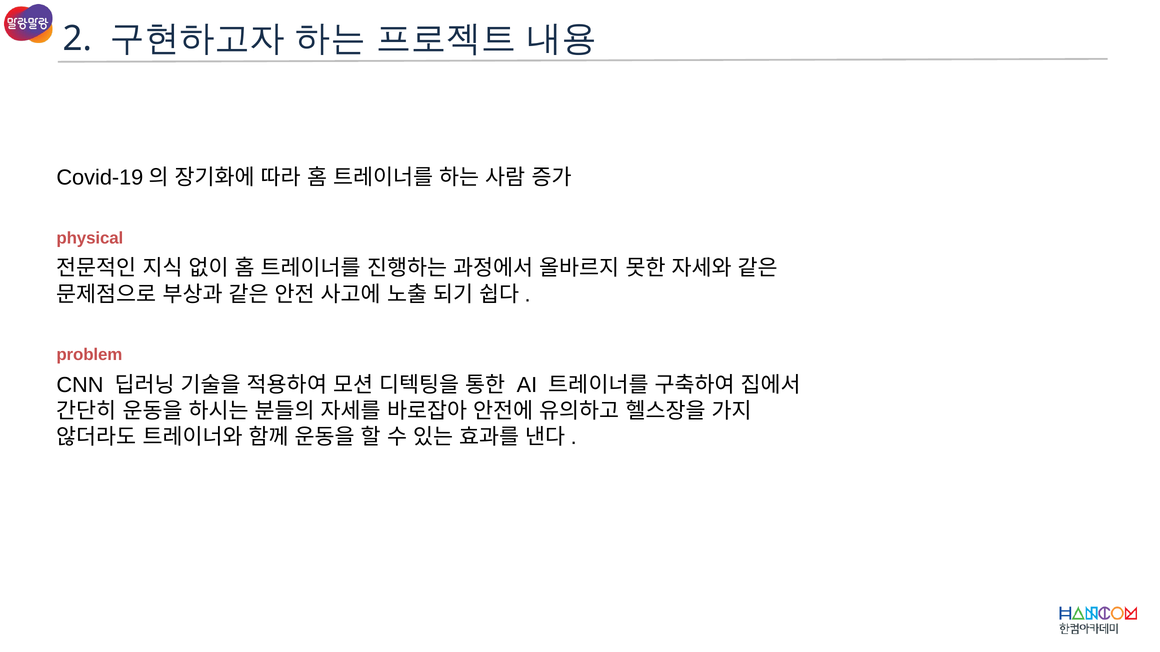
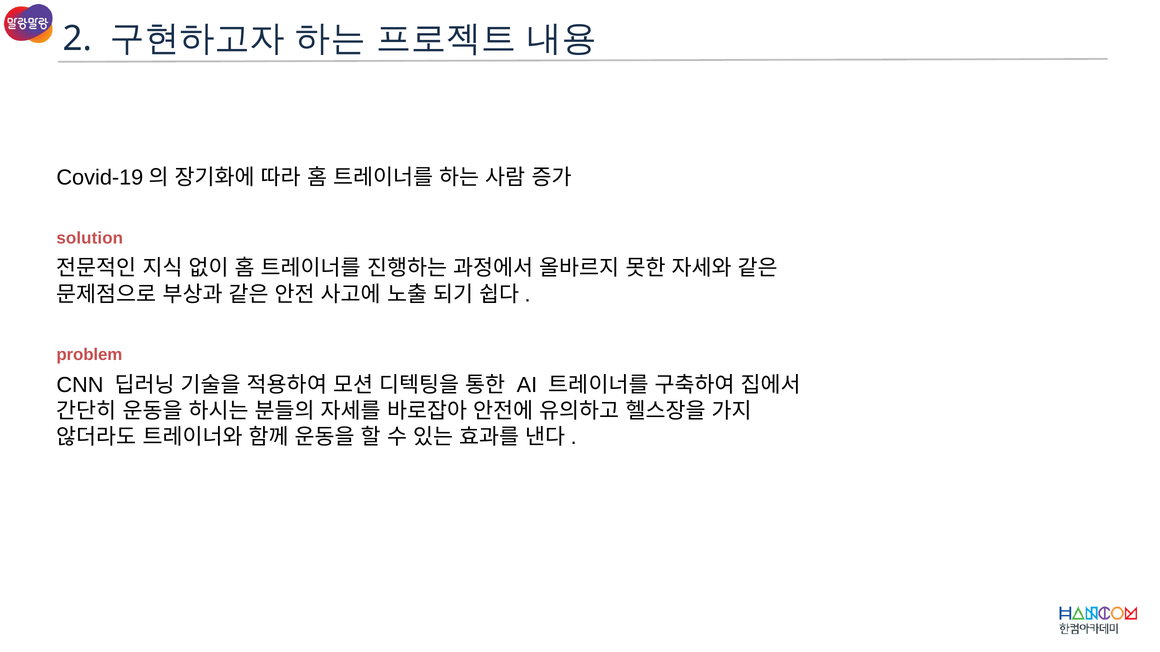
physical: physical -> solution (90, 238)
